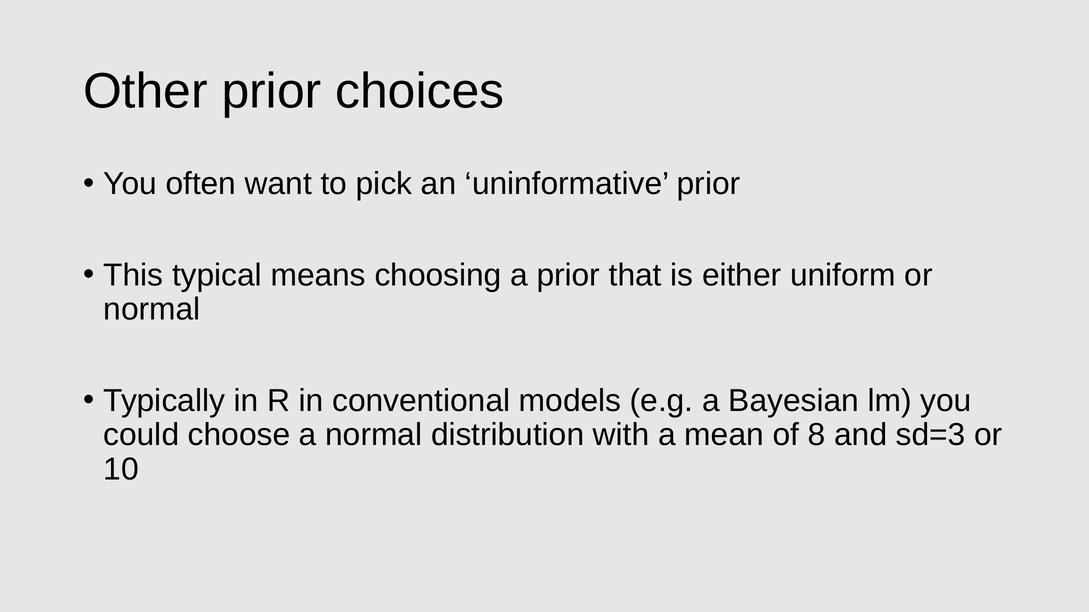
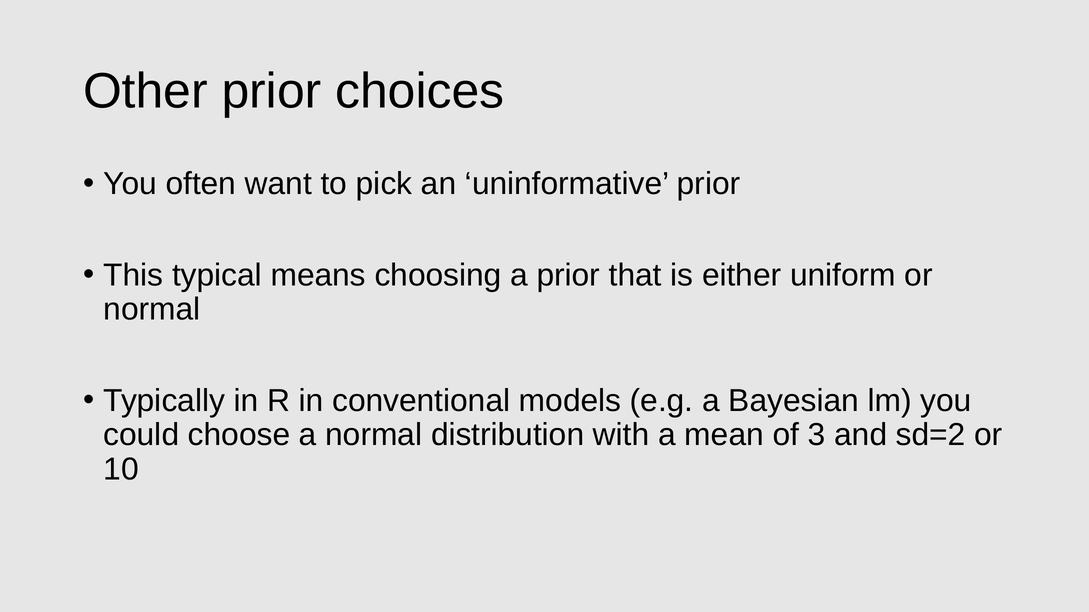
8: 8 -> 3 (817, 435)
sd=3: sd=3 -> sd=2 (931, 435)
